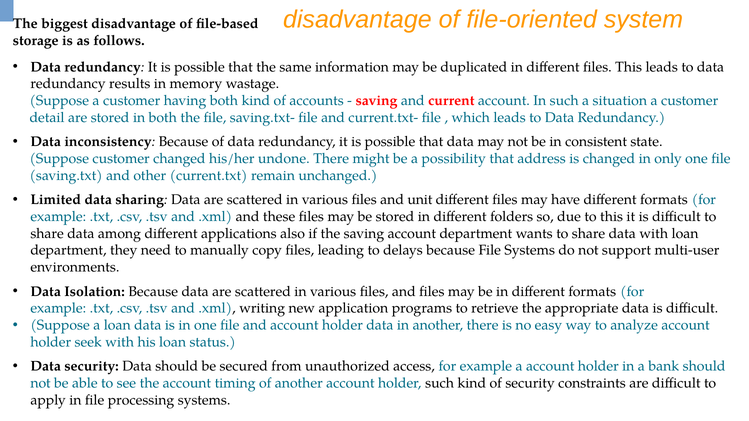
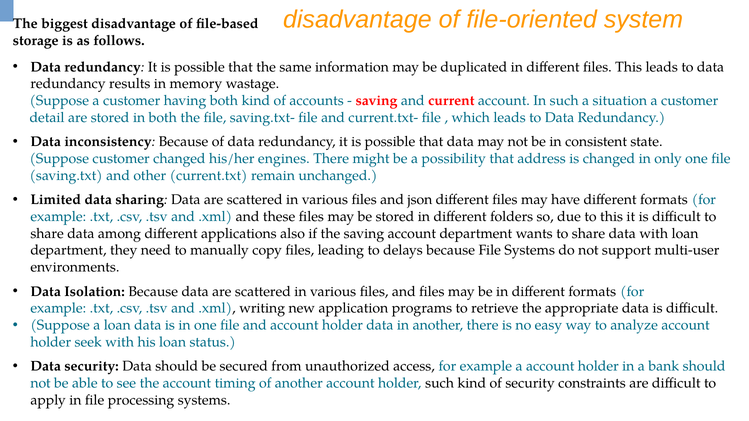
undone: undone -> engines (284, 159)
unit: unit -> json (420, 200)
